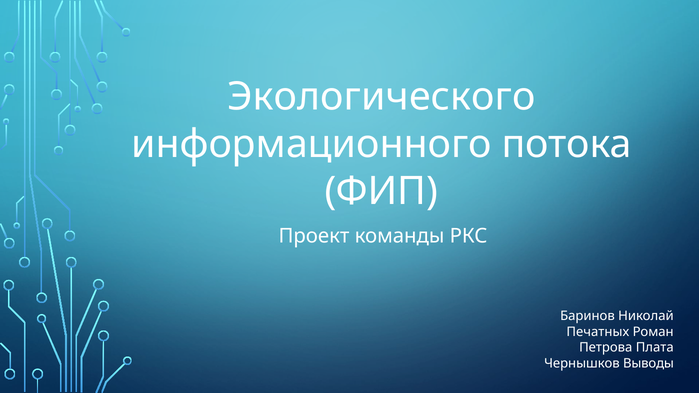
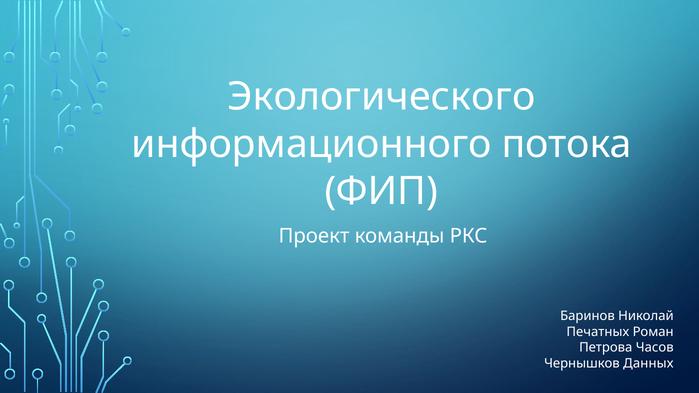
Плата: Плата -> Часов (655, 348)
Выводы: Выводы -> Данных (648, 363)
